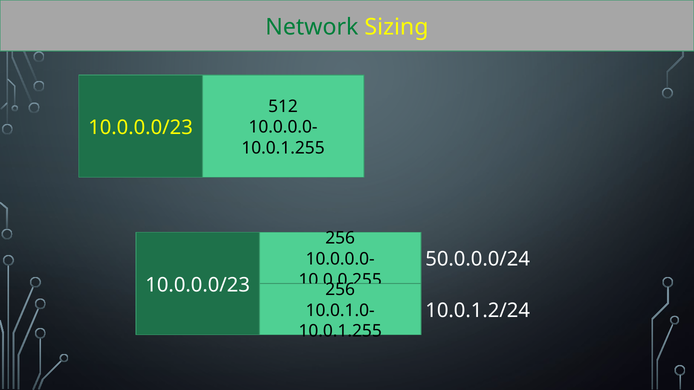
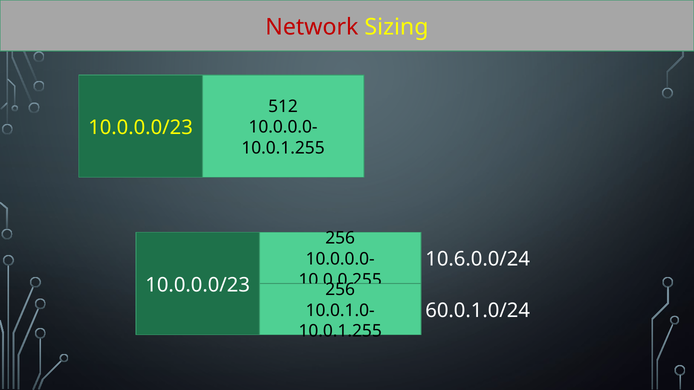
Network colour: green -> red (312, 27)
50.0.0.0/24: 50.0.0.0/24 -> 10.6.0.0/24 (478, 259)
10.0.1.2/24: 10.0.1.2/24 -> 60.0.1.0/24 (478, 311)
